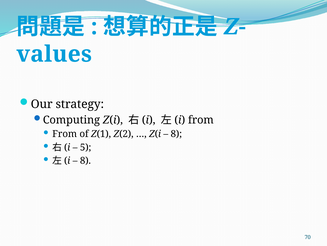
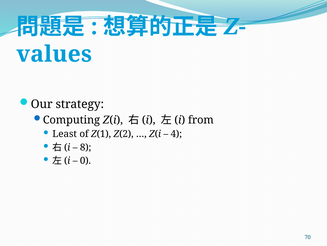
From: From -> Least (65, 134)
8: 8 -> 4 (176, 134)
5: 5 -> 8 (86, 147)
8: 8 -> 0 (85, 160)
